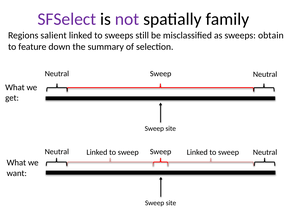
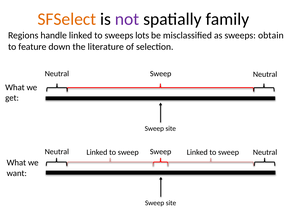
SFSelect colour: purple -> orange (67, 19)
salient: salient -> handle (54, 35)
still: still -> lots (142, 35)
summary: summary -> literature (106, 47)
